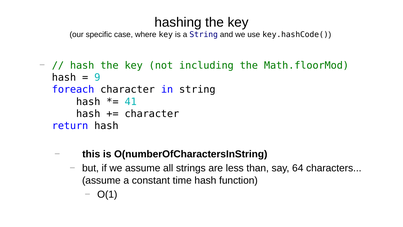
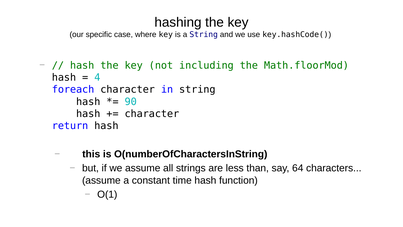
9: 9 -> 4 (97, 77)
41: 41 -> 90 (131, 102)
